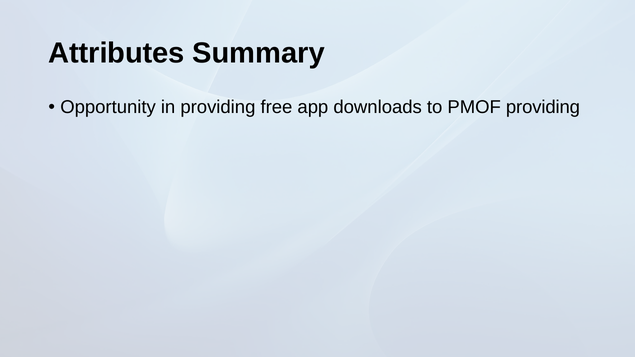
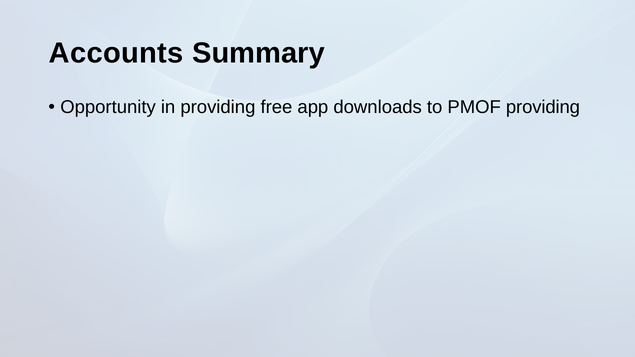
Attributes: Attributes -> Accounts (116, 53)
